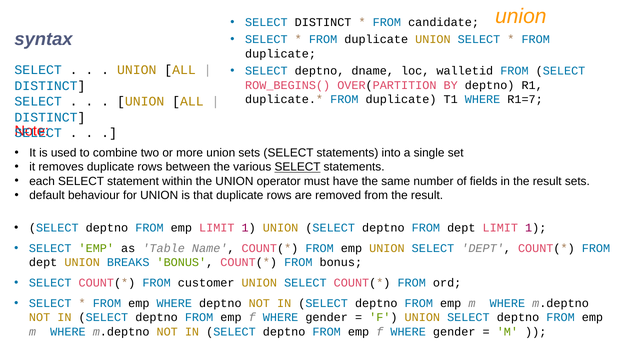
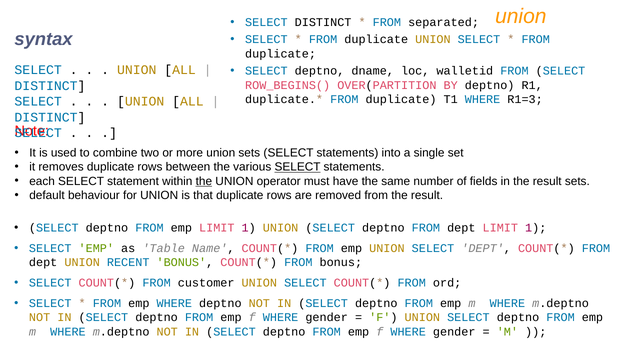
candidate: candidate -> separated (444, 22)
R1=7: R1=7 -> R1=3 (525, 99)
the underline: none -> present (204, 181)
BREAKS: BREAKS -> RECENT (128, 263)
